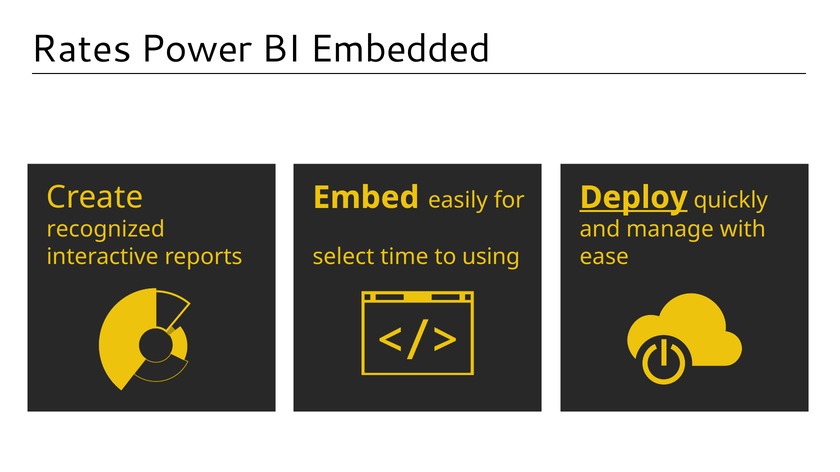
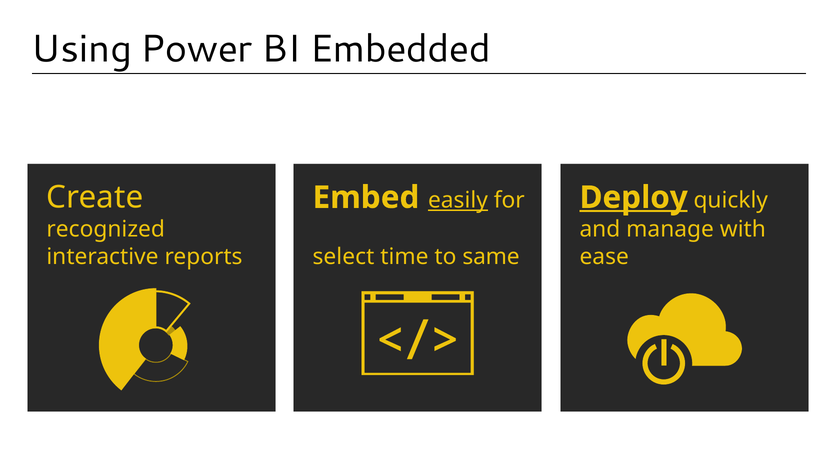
Rates: Rates -> Using (81, 49)
easily underline: none -> present (458, 201)
using: using -> same (491, 257)
